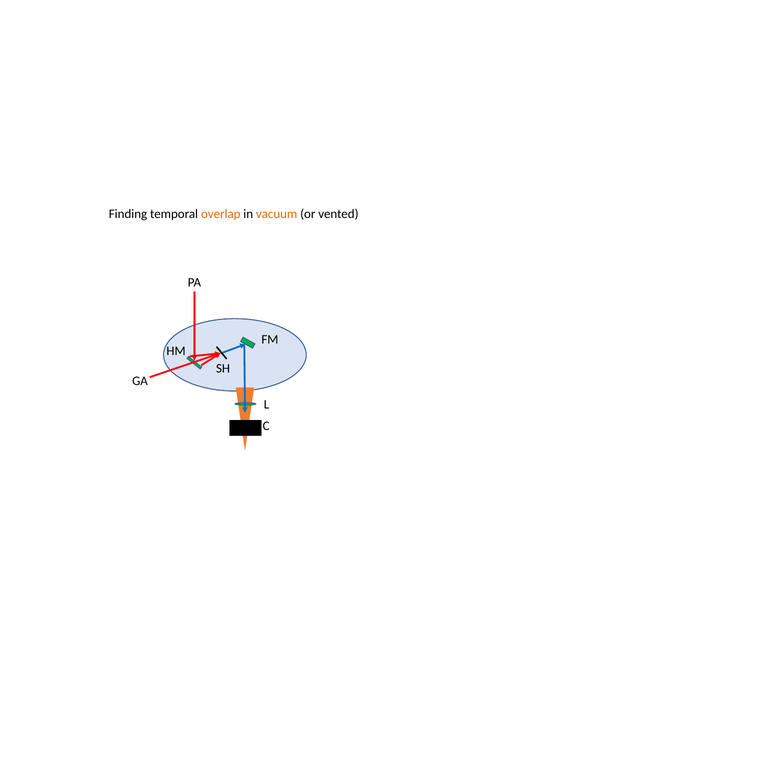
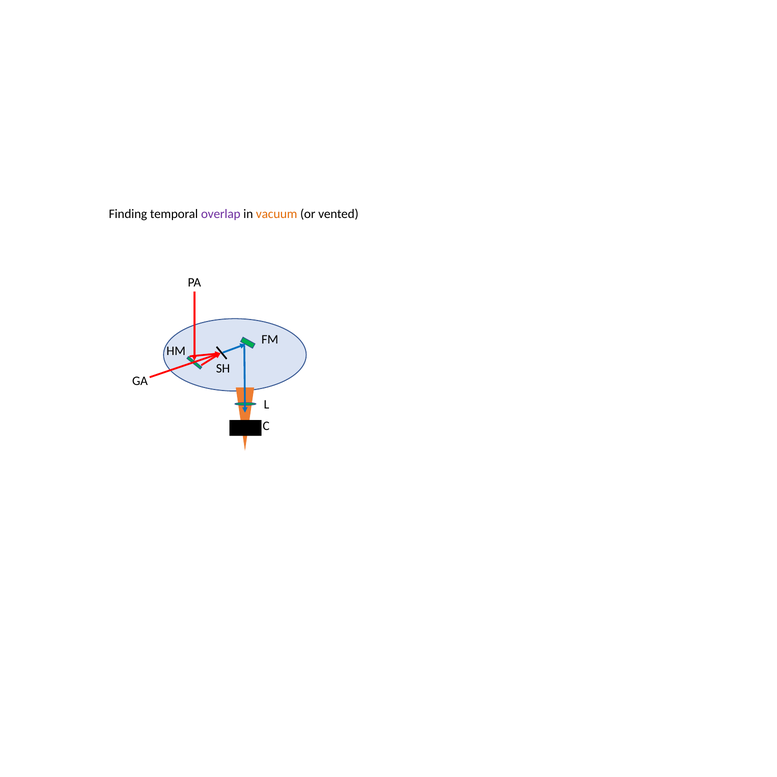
overlap colour: orange -> purple (221, 214)
